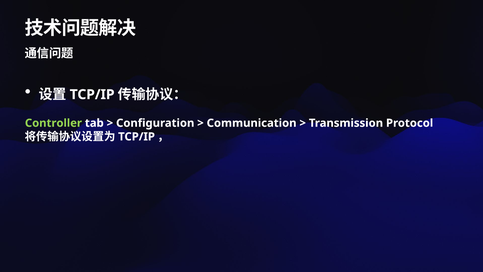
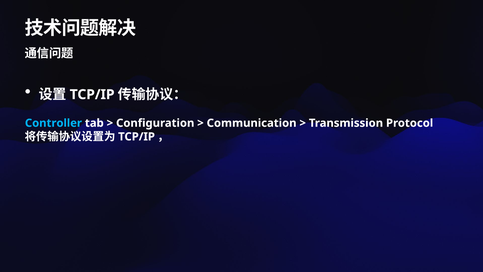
Controller colour: light green -> light blue (53, 123)
